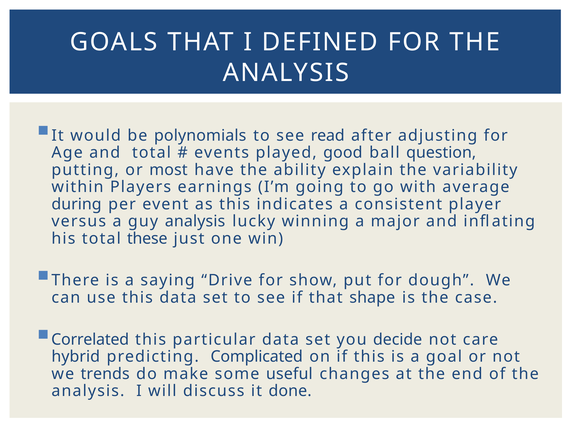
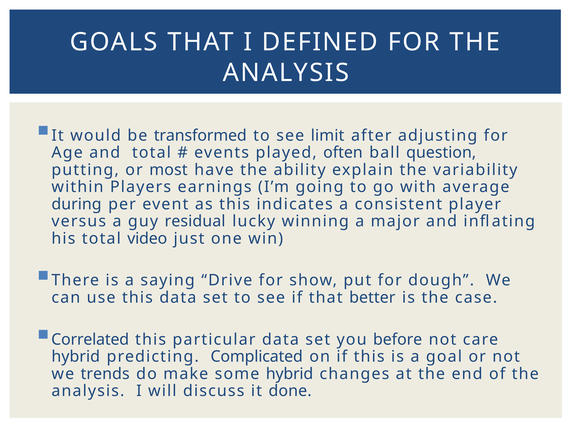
polynomials: polynomials -> transformed (200, 136)
read: read -> limit (328, 136)
good: good -> often (343, 153)
guy analysis: analysis -> residual (195, 221)
these: these -> video (147, 238)
shape: shape -> better (372, 298)
decide: decide -> before (398, 339)
some useful: useful -> hybrid (290, 374)
